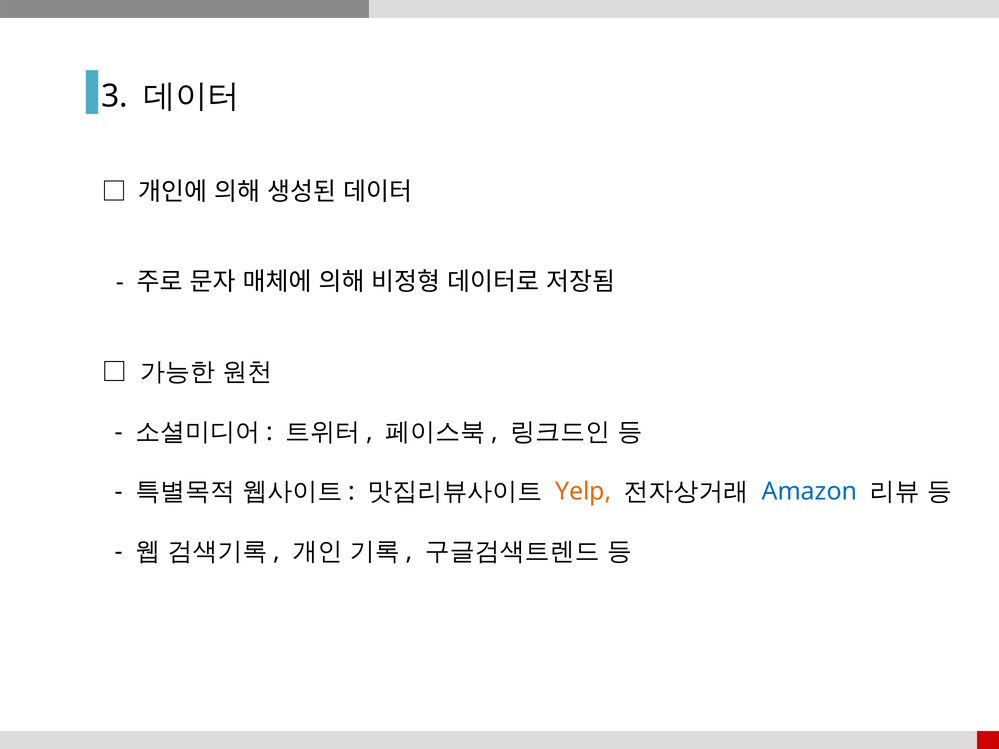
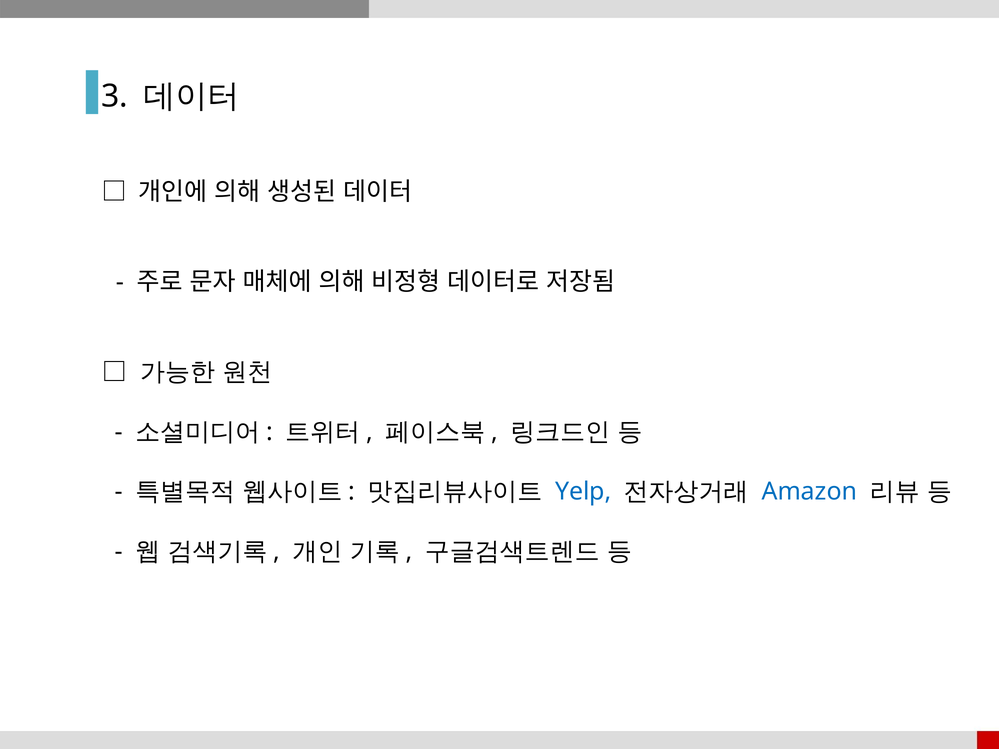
Yelp colour: orange -> blue (583, 492)
